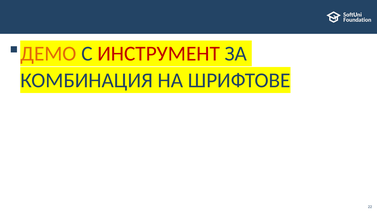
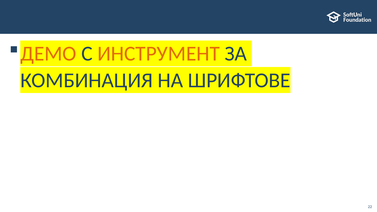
ИНСТРУМЕНТ colour: red -> orange (159, 54)
